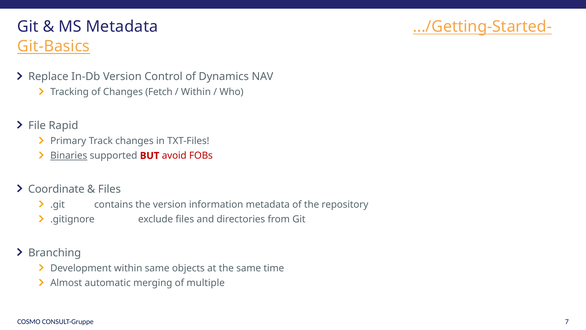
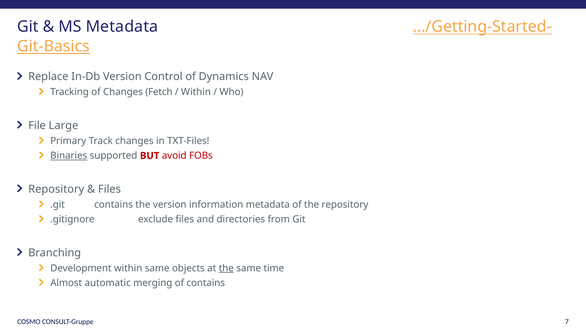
Rapid: Rapid -> Large (63, 125)
Coordinate: Coordinate -> Repository (56, 189)
the underline: none -> present (226, 268)
of multiple: multiple -> contains (206, 283)
